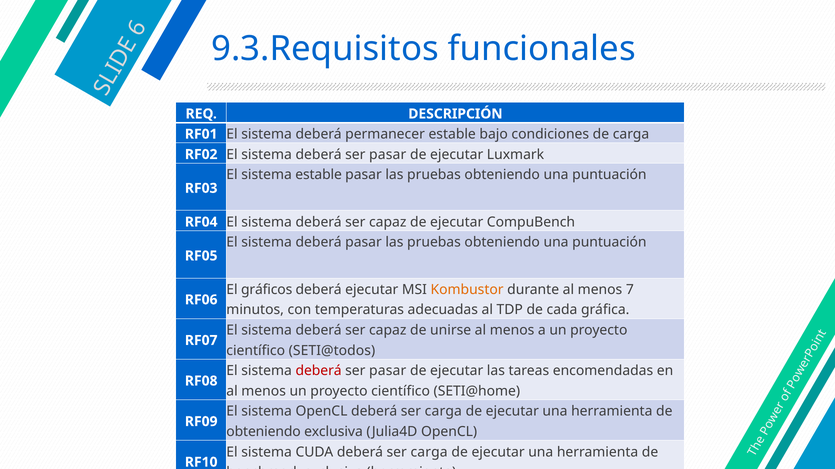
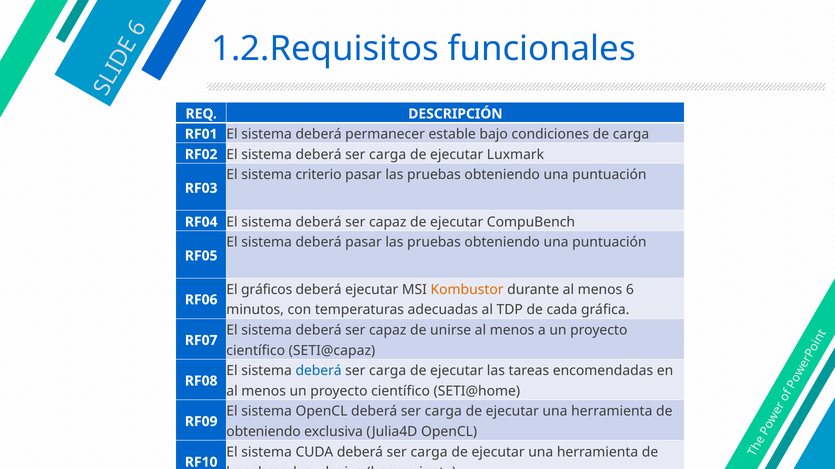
9.3.Requisitos: 9.3.Requisitos -> 1.2.Requisitos (325, 49)
pasar: pasar -> carga (388, 155)
sistema estable: estable -> criterio (319, 175)
menos 7: 7 -> 6 (630, 290)
SETI@todos: SETI@todos -> SETI@capaz (332, 351)
deberá colour: red -> blue (319, 371)
pasar: pasar -> carga (388, 371)
